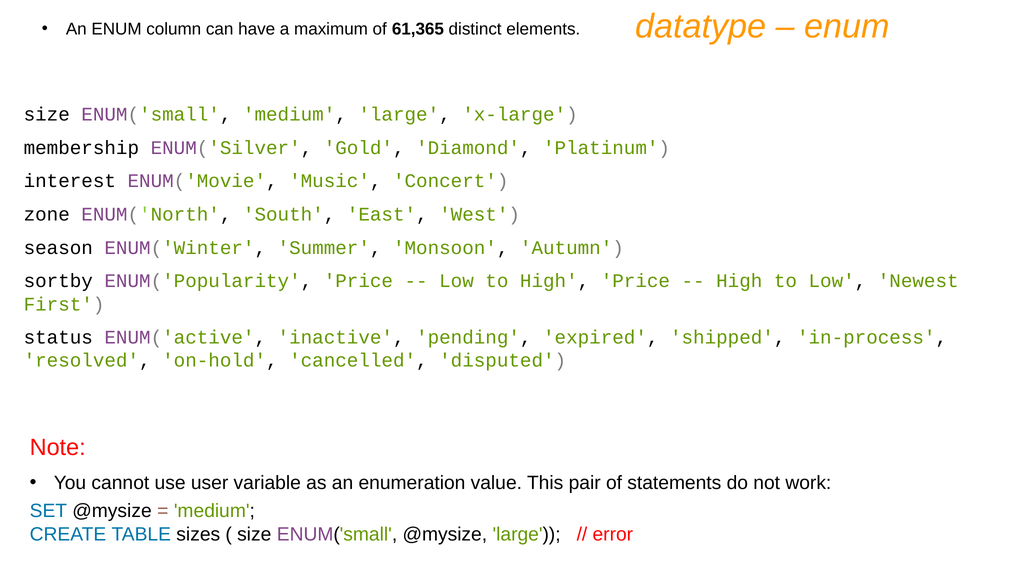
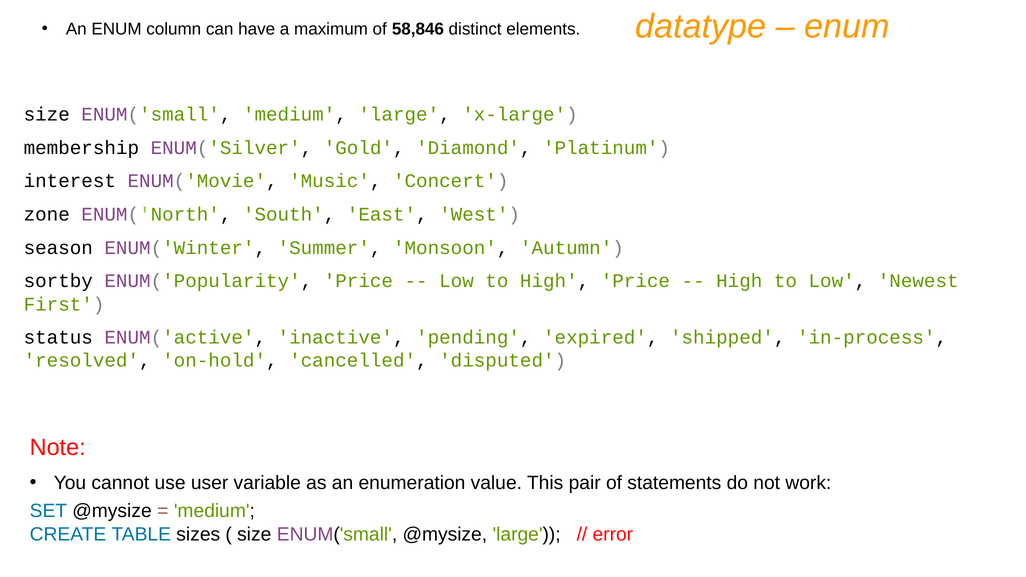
61,365: 61,365 -> 58,846 (418, 29)
